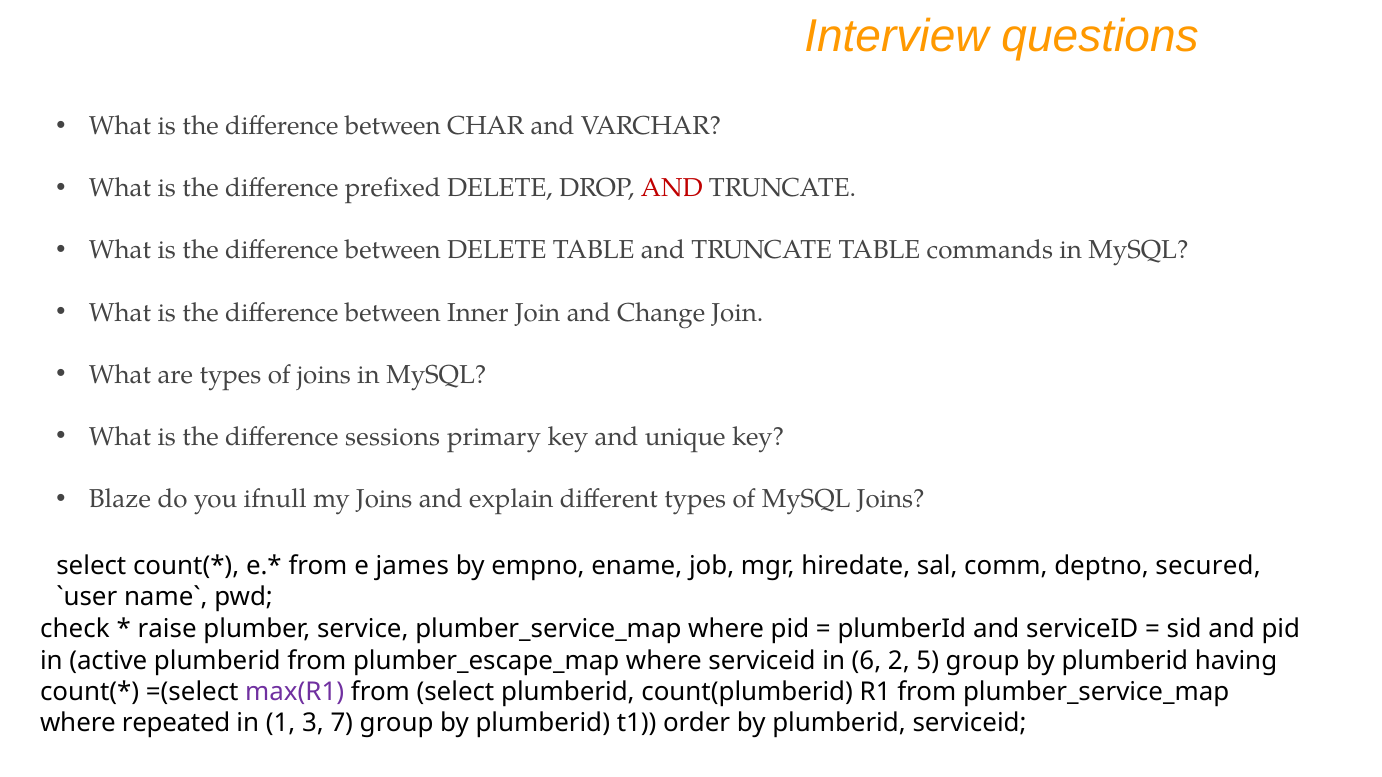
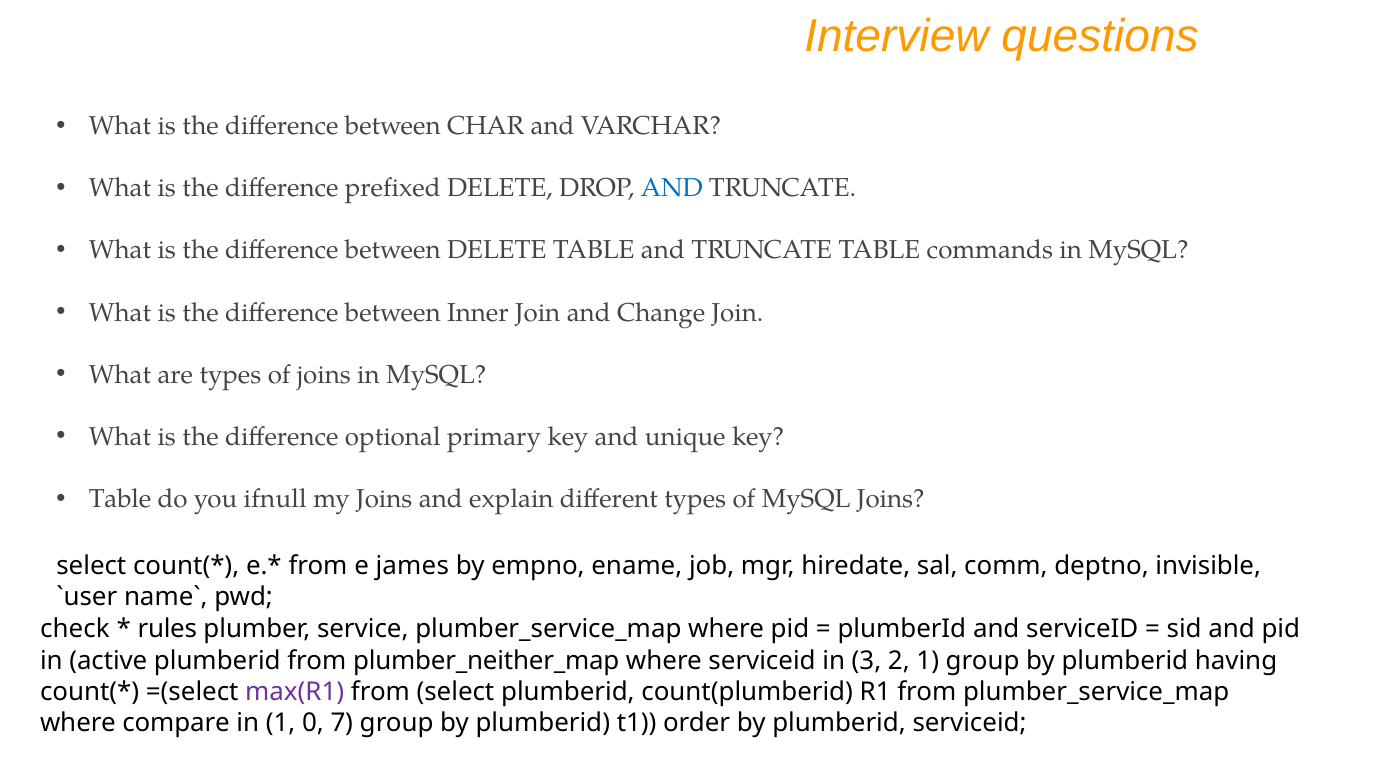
AND colour: red -> blue (672, 188)
sessions: sessions -> optional (393, 437)
Blaze: Blaze -> Table (120, 499)
secured: secured -> invisible (1208, 566)
raise: raise -> rules (167, 630)
plumber_escape_map: plumber_escape_map -> plumber_neither_map (486, 661)
6: 6 -> 3 (866, 661)
2 5: 5 -> 1 (928, 661)
repeated: repeated -> compare (176, 723)
3: 3 -> 0 (313, 723)
